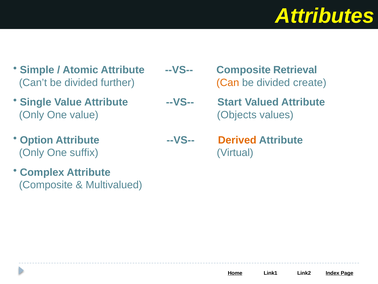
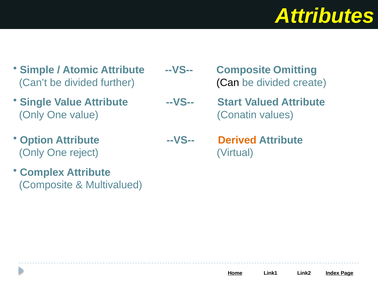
Retrieval: Retrieval -> Omitting (295, 70)
Can colour: orange -> black (228, 82)
Objects: Objects -> Conatin (237, 115)
suffix: suffix -> reject (84, 152)
